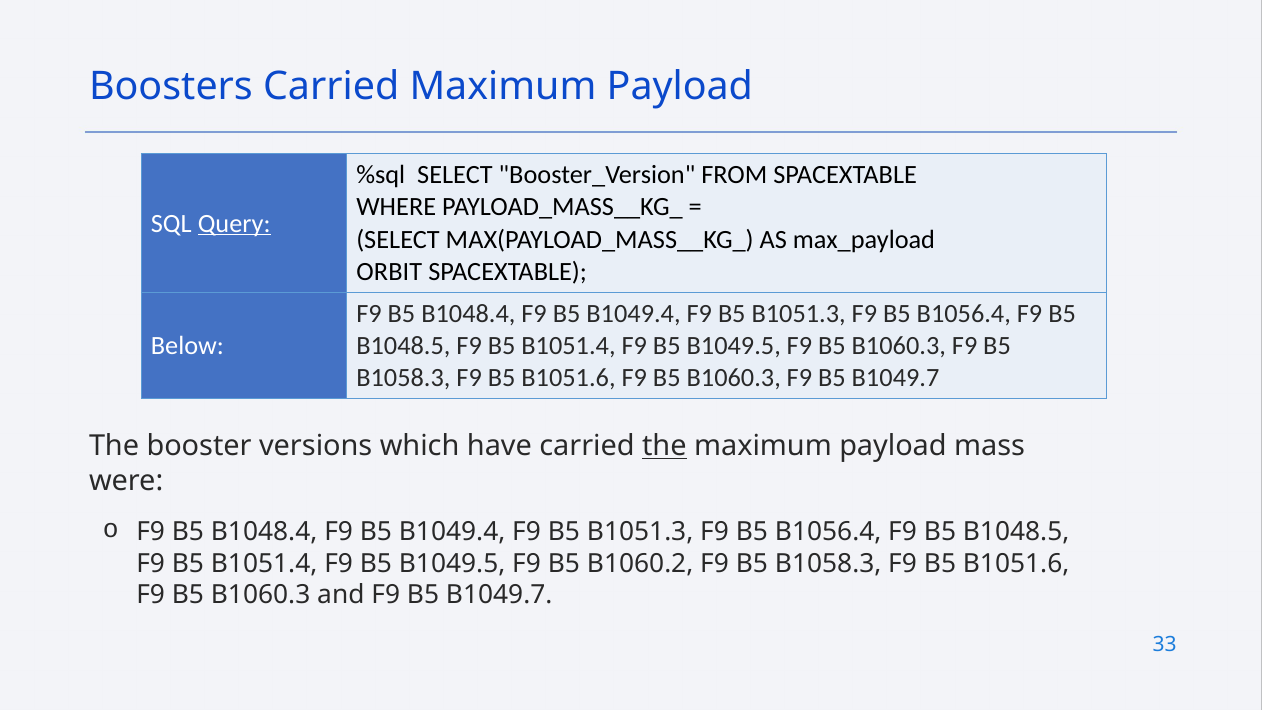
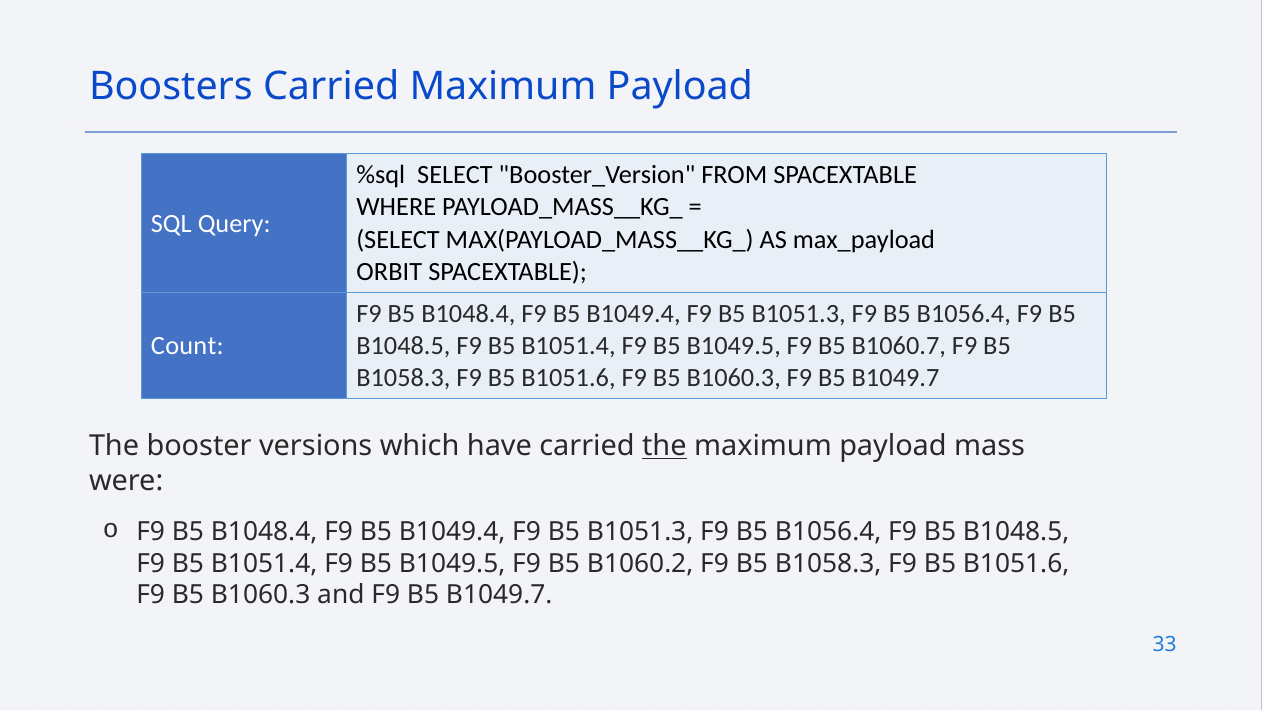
Query underline: present -> none (234, 223)
Below: Below -> Count (187, 345)
B1049.5 F9 B5 B1060.3: B1060.3 -> B1060.7 (899, 345)
